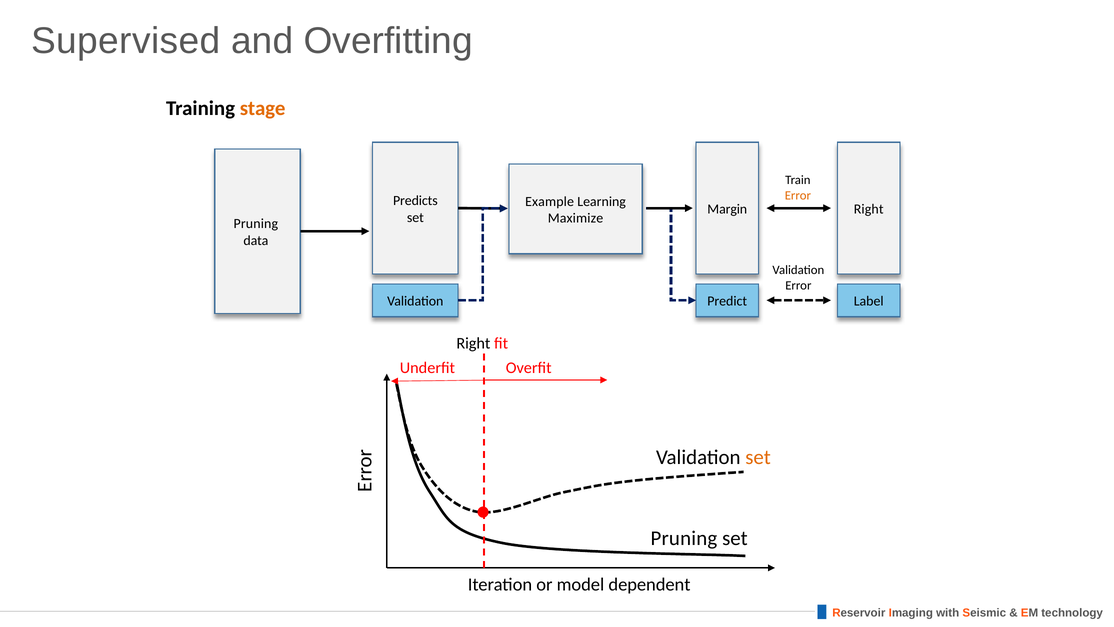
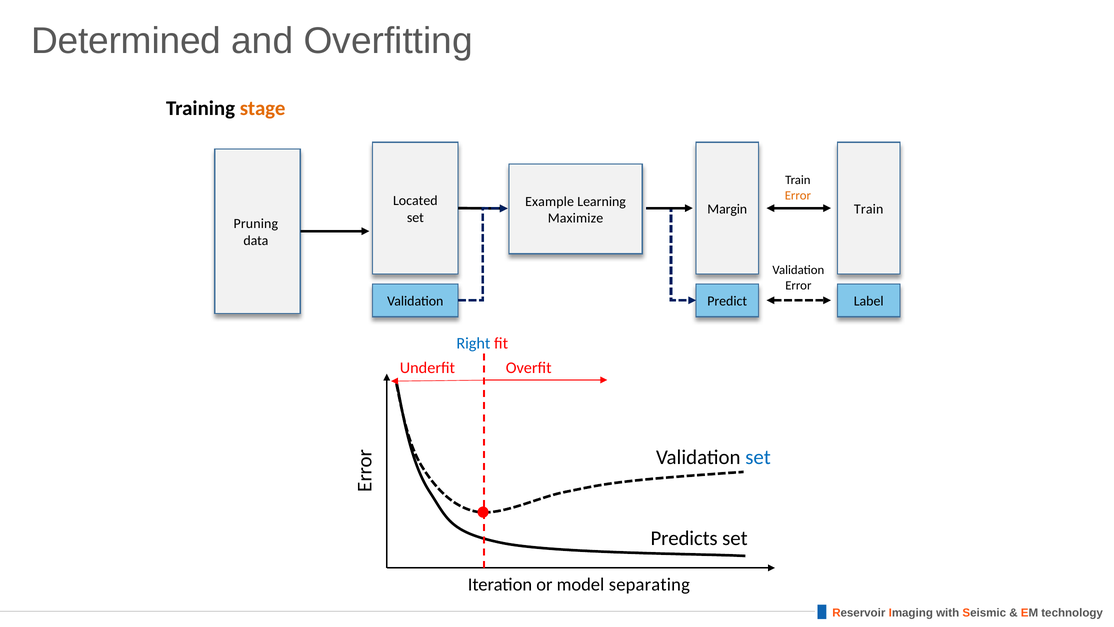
Supervised: Supervised -> Determined (126, 41)
Predicts: Predicts -> Located (415, 201)
Right: Right -> Train (869, 209)
Right colour: black -> blue (473, 343)
set colour: orange -> blue (758, 457)
Pruning: Pruning -> Predicts (684, 538)
dependent: dependent -> separating (649, 584)
